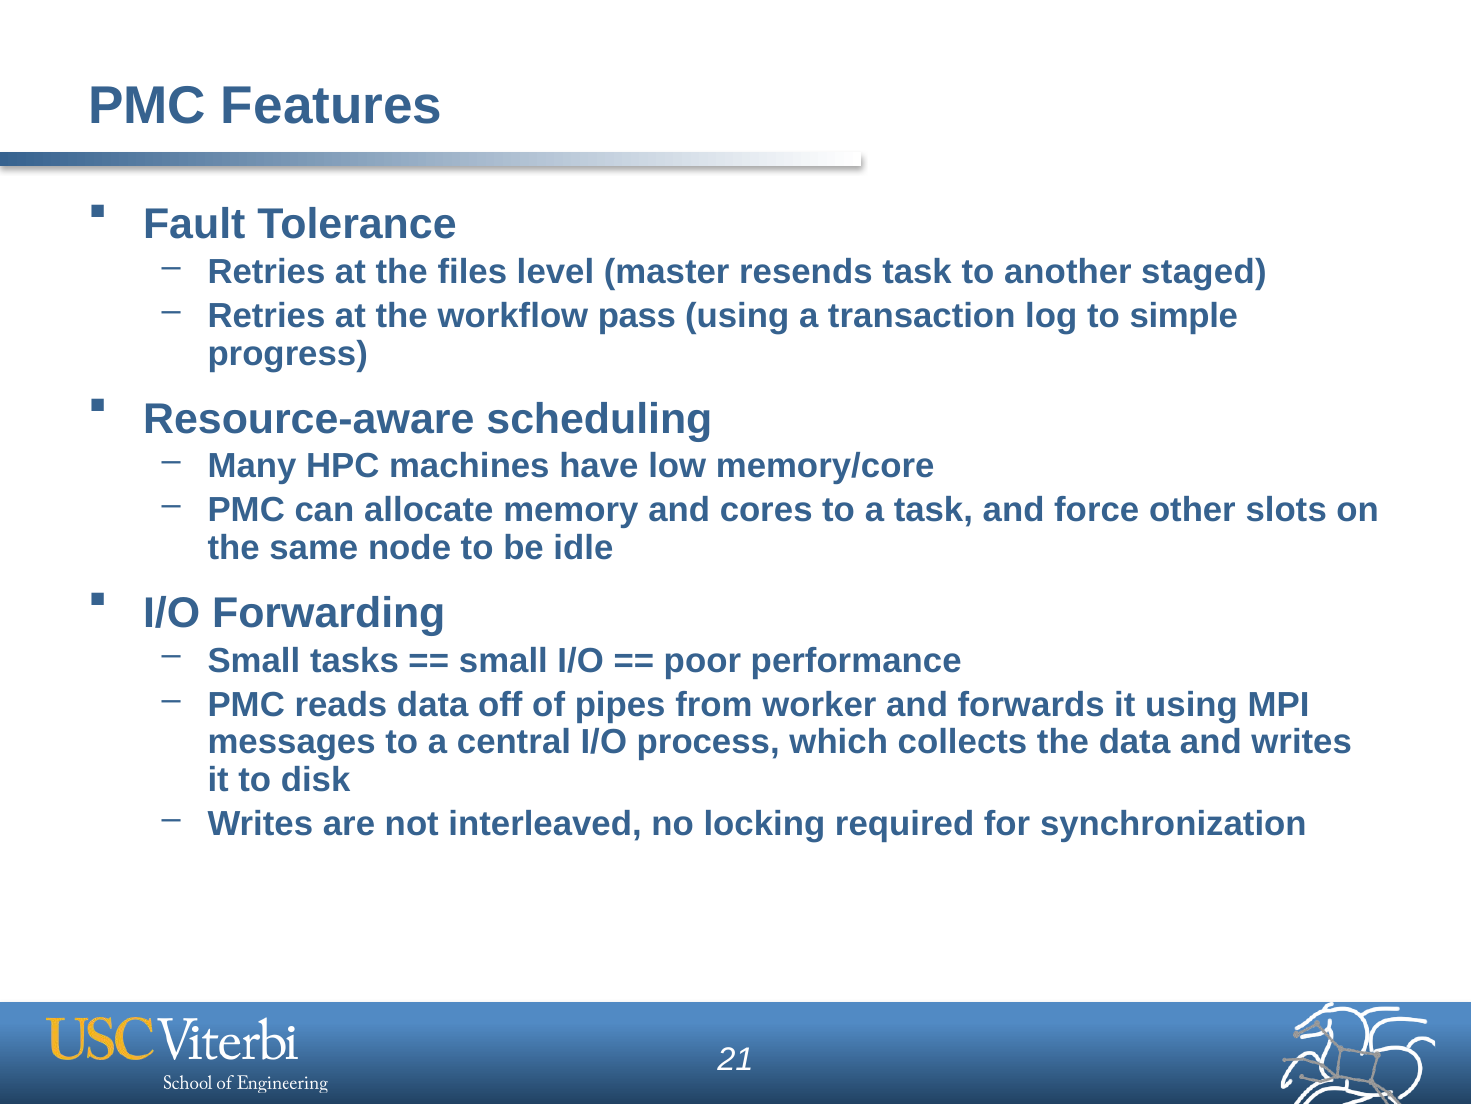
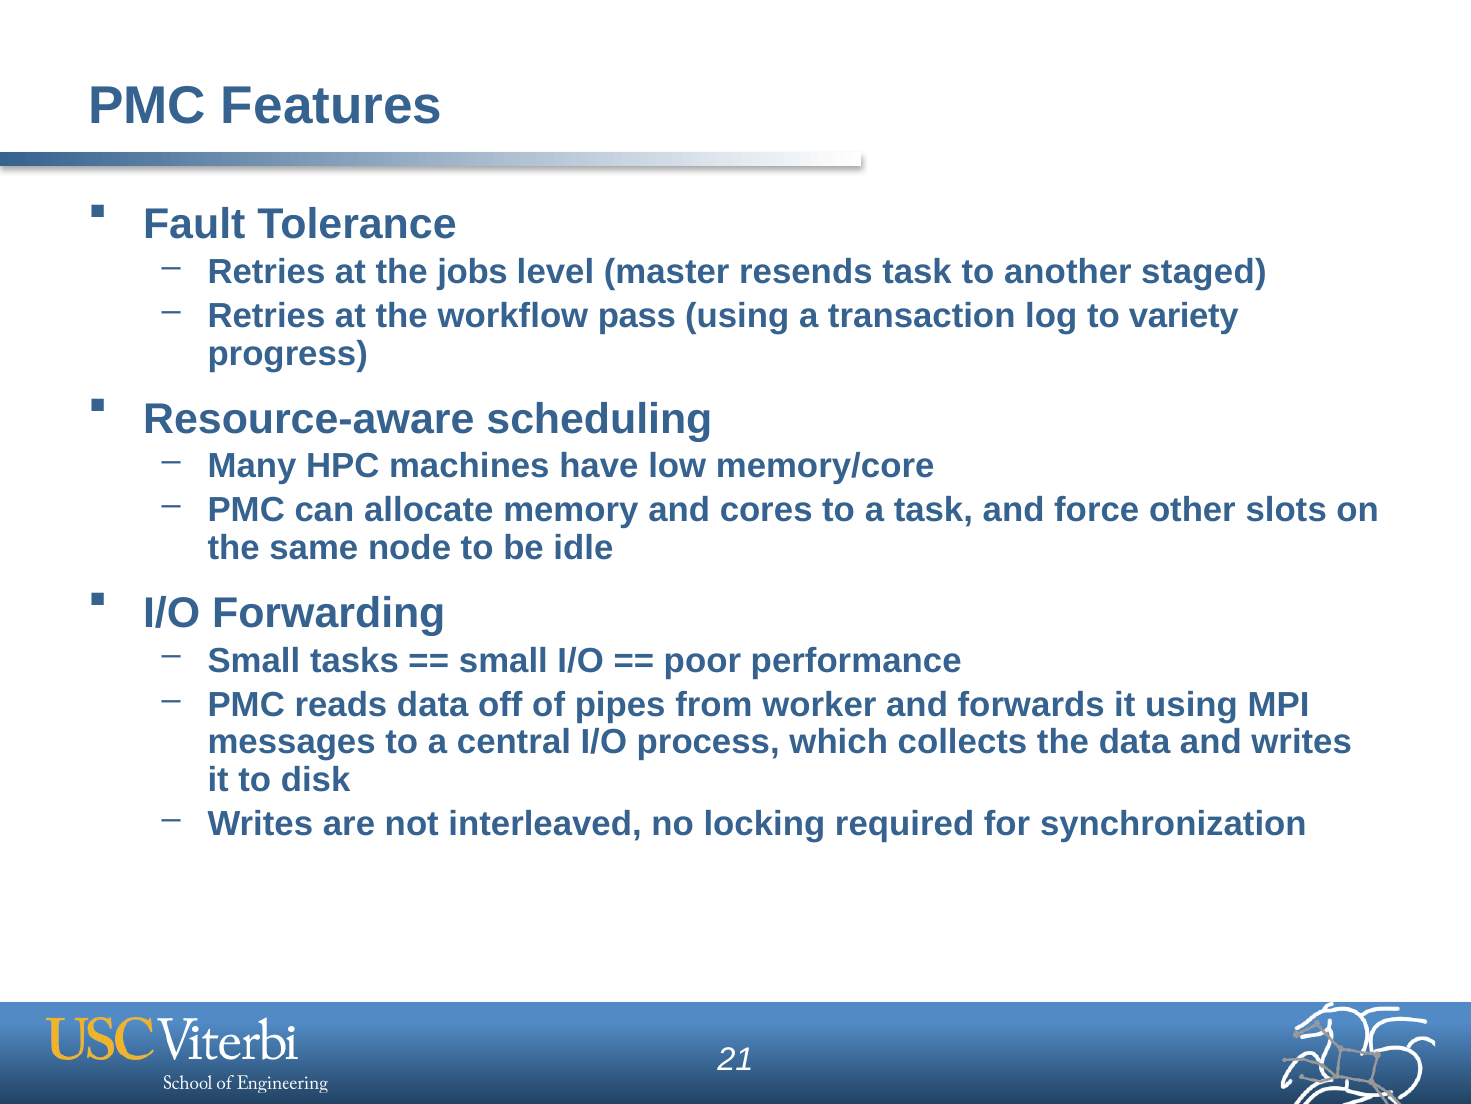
files: files -> jobs (473, 272)
simple: simple -> variety (1184, 316)
